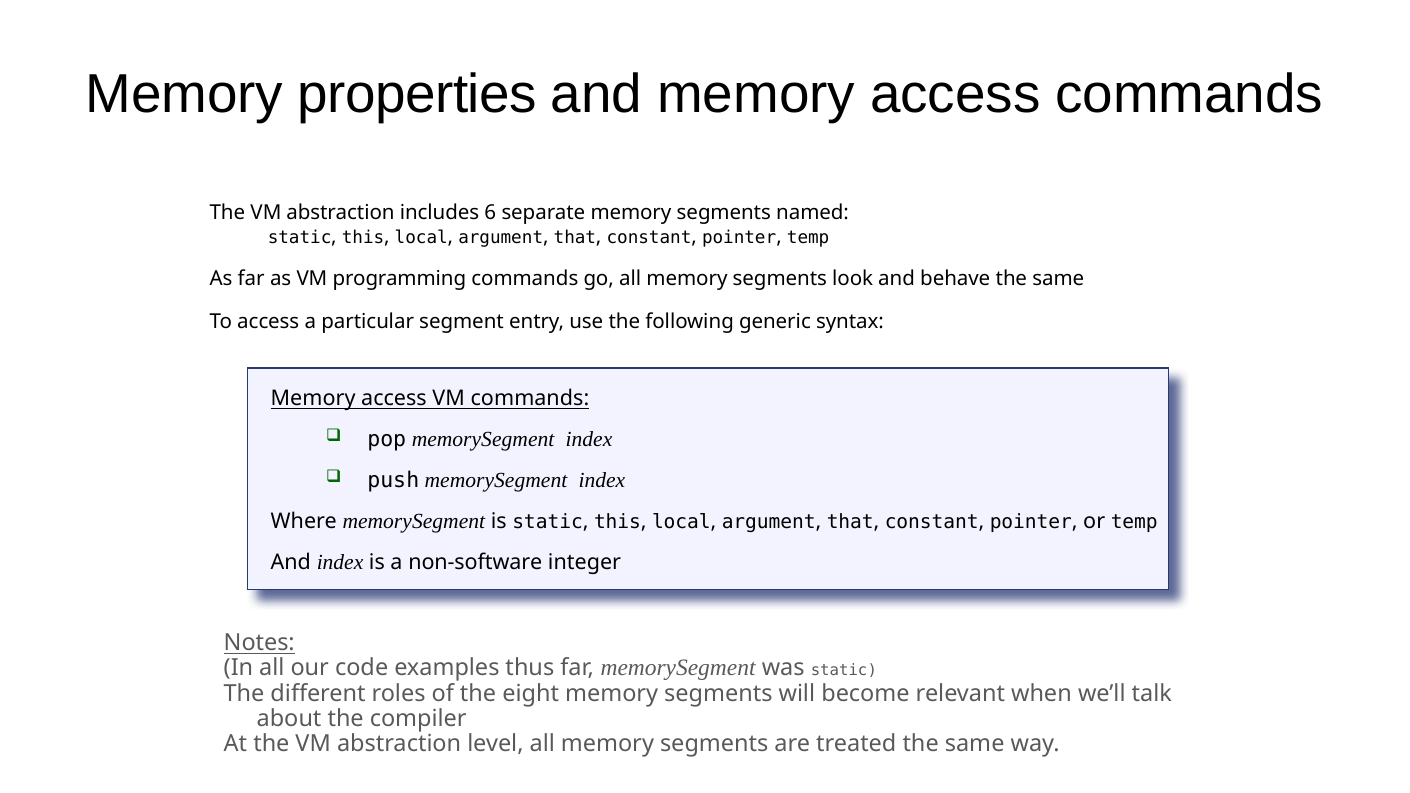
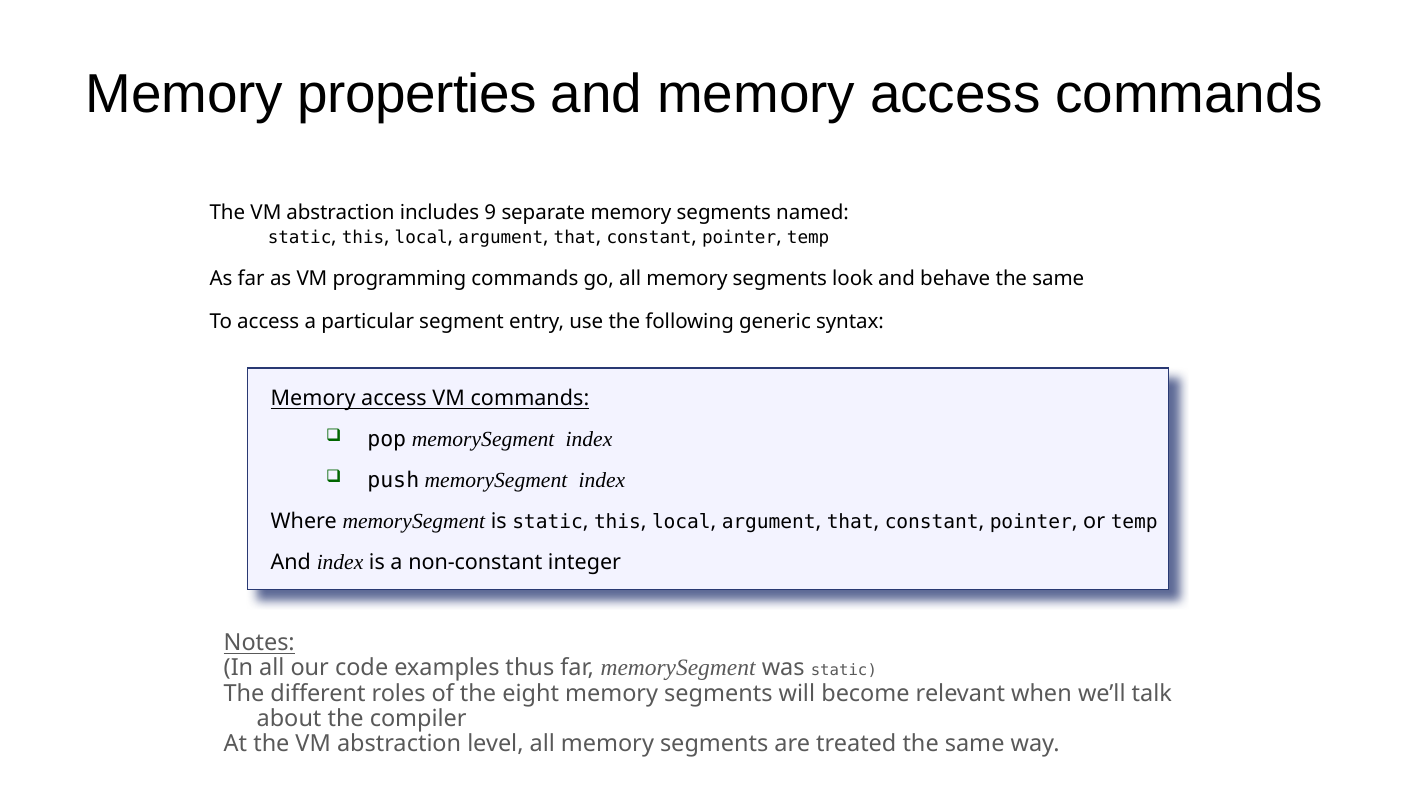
6: 6 -> 9 (490, 212)
non-software: non-software -> non-constant (475, 562)
